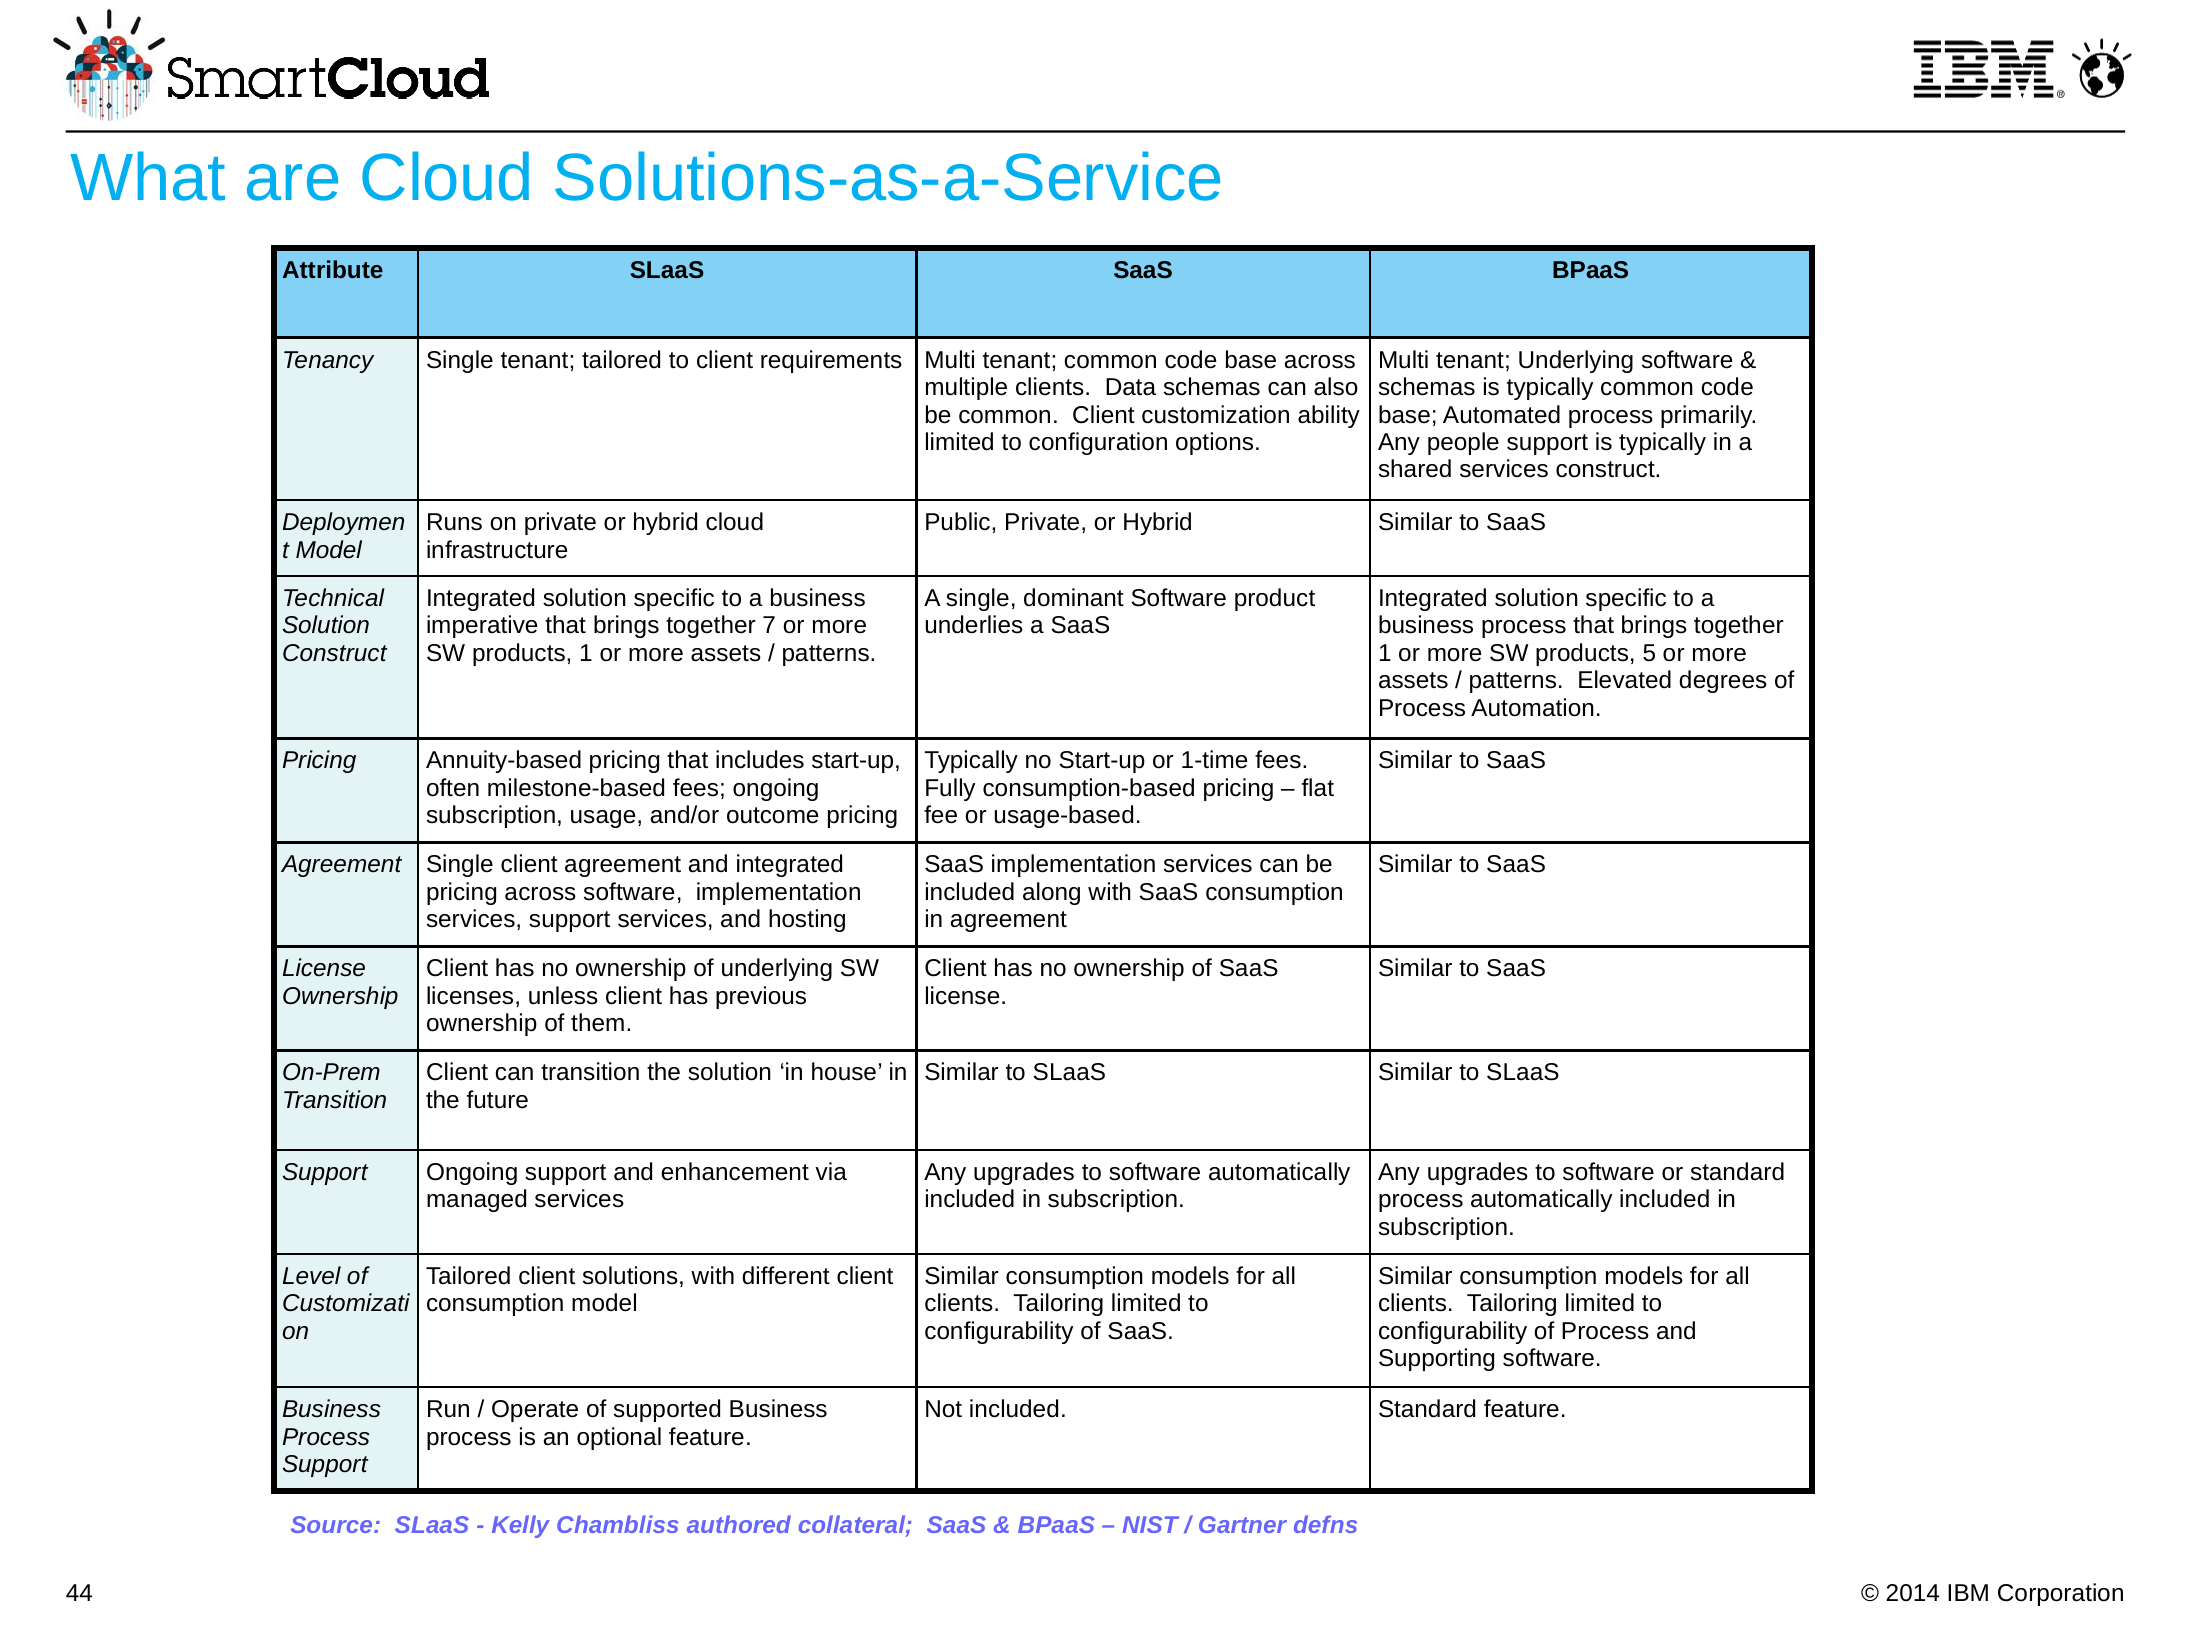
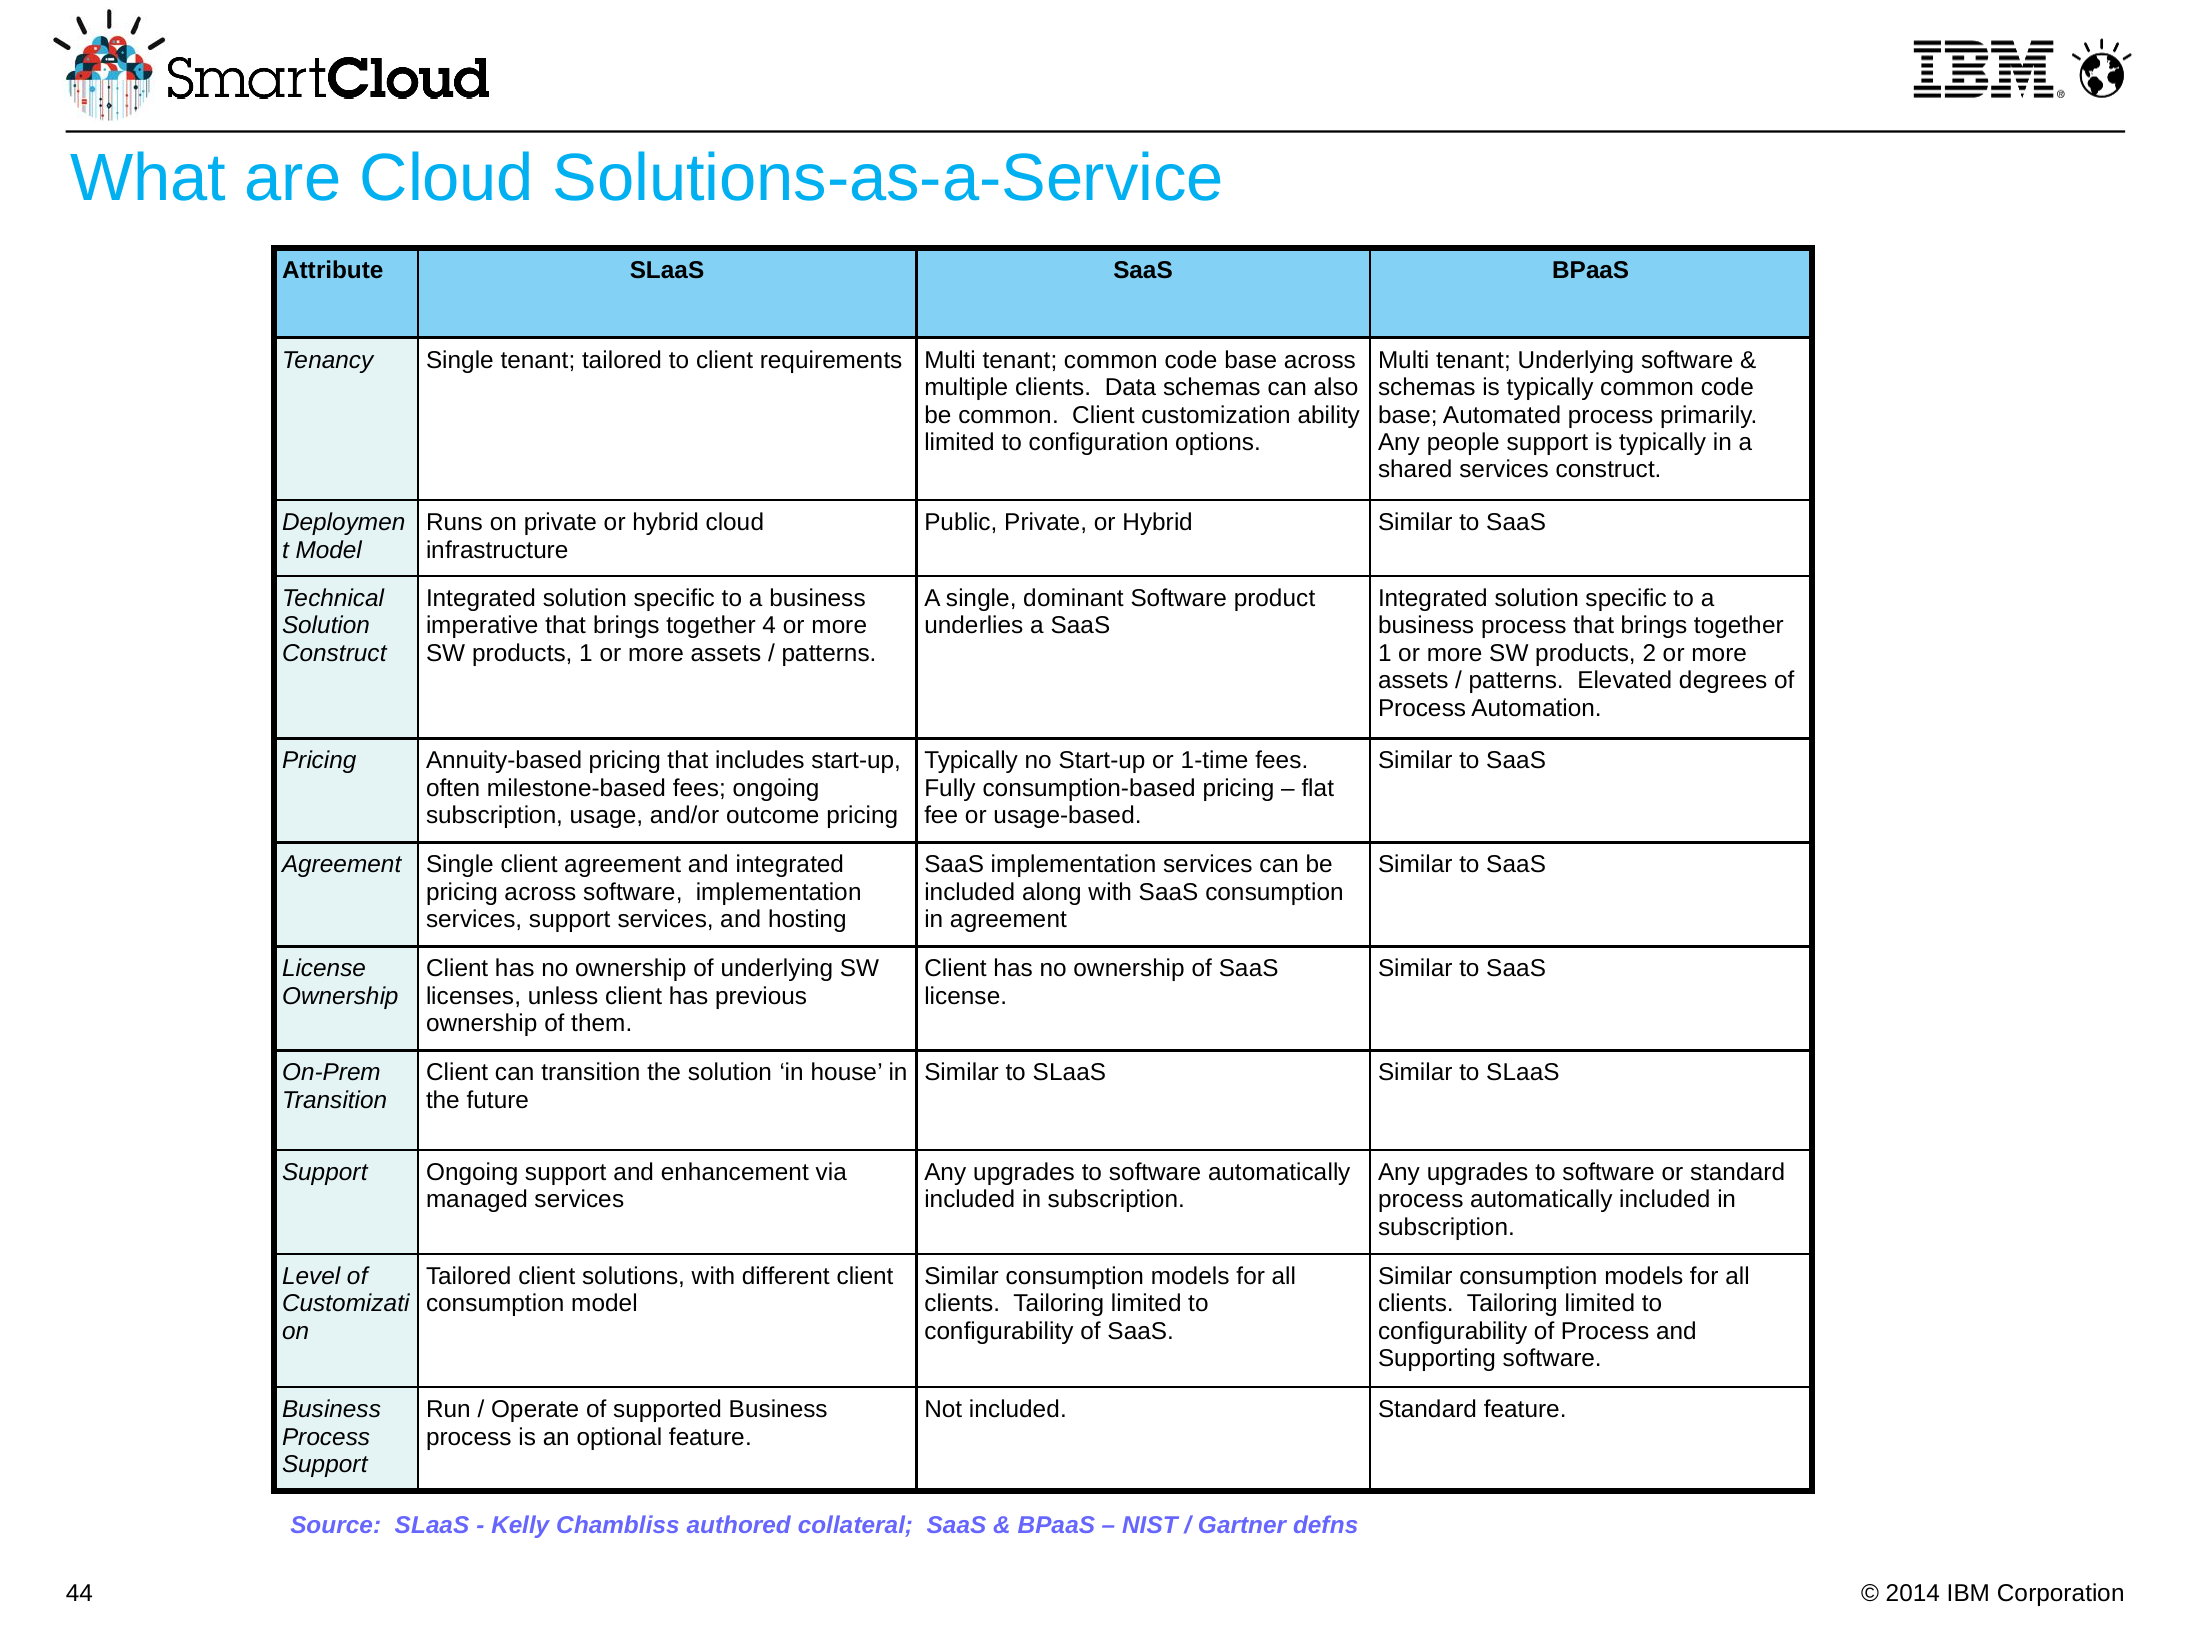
7: 7 -> 4 (769, 626)
5: 5 -> 2 (1649, 653)
